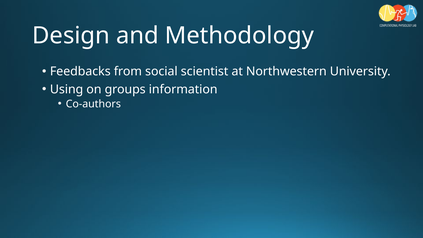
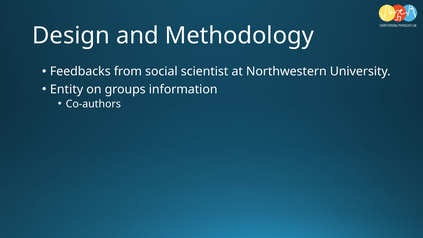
Using: Using -> Entity (67, 89)
